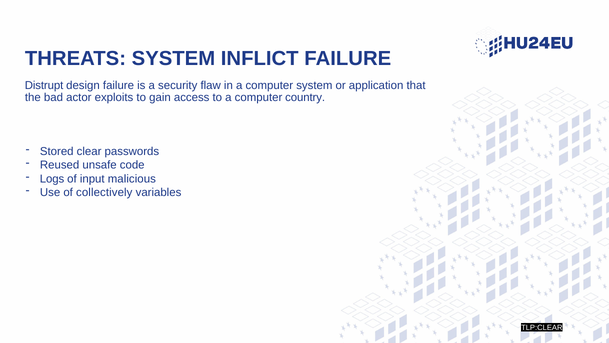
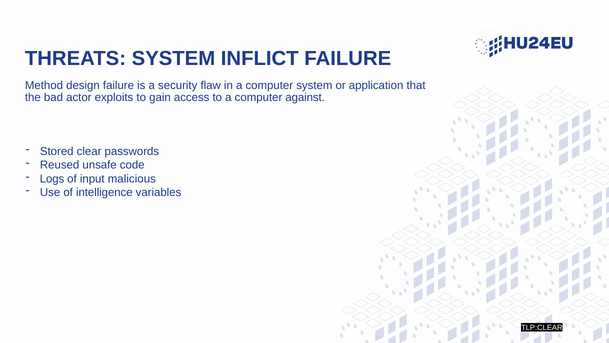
Distrupt: Distrupt -> Method (44, 85)
country: country -> against (305, 98)
collectively: collectively -> intelligence (104, 192)
